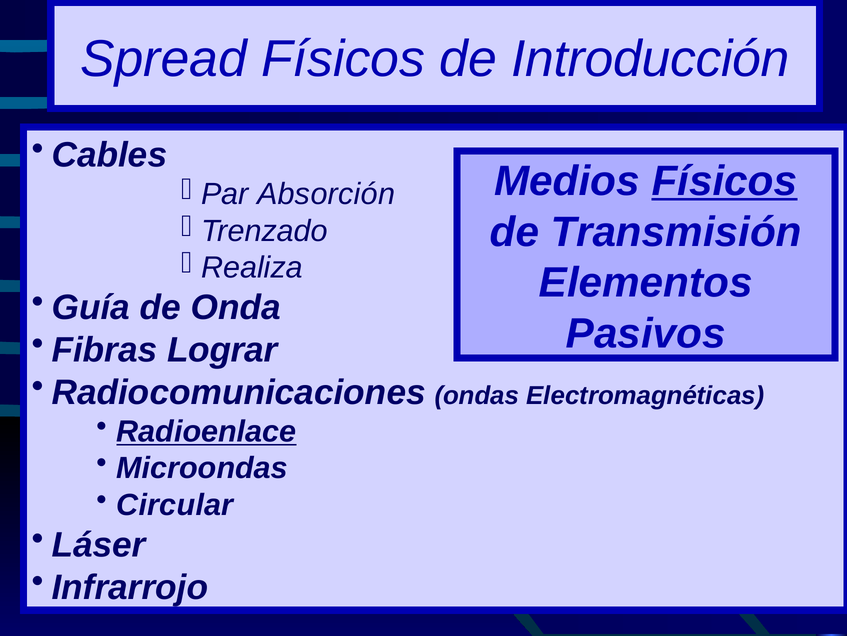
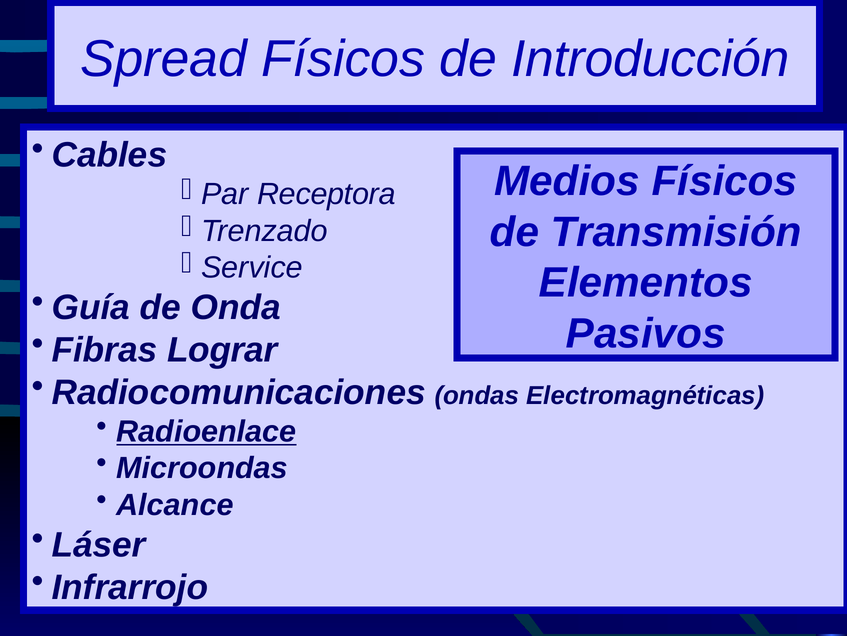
Físicos underline: present -> none (724, 181)
Absorción: Absorción -> Receptora (326, 194)
Realiza: Realiza -> Service (252, 267)
Circular: Circular -> Alcance (175, 504)
